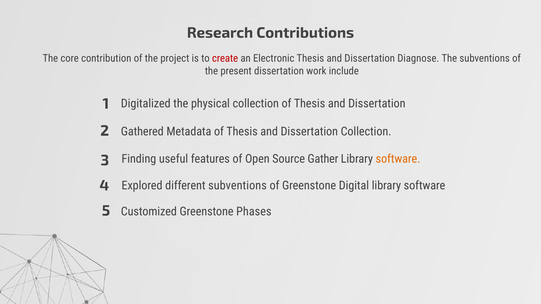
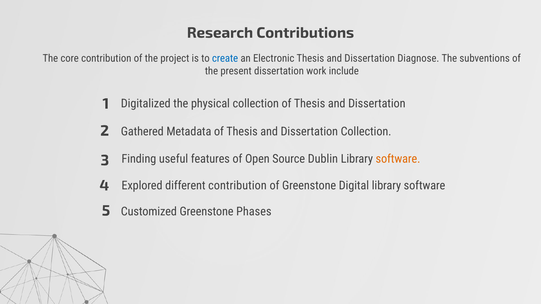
create colour: red -> blue (225, 59)
Gather: Gather -> Dublin (323, 159)
different subventions: subventions -> contribution (237, 186)
